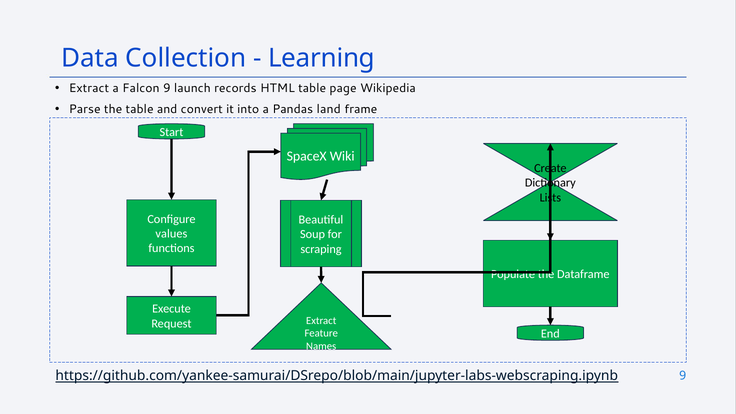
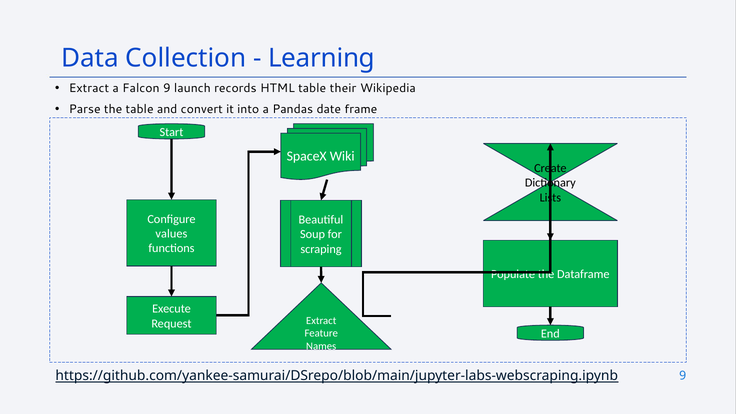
page: page -> their (343, 88)
land: land -> date (329, 109)
